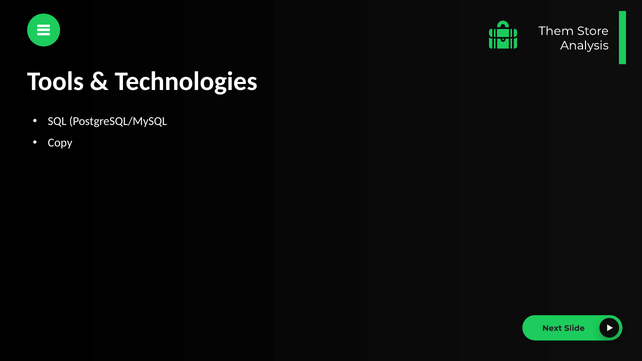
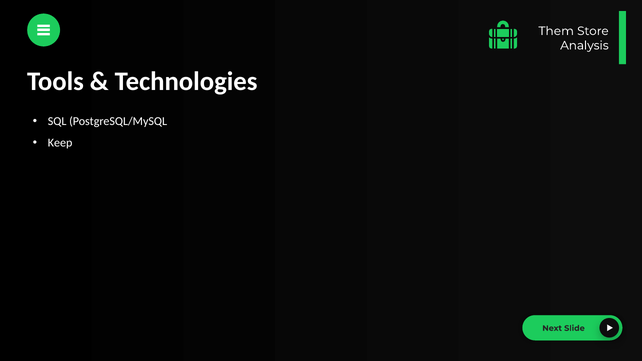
Copy: Copy -> Keep (60, 143)
